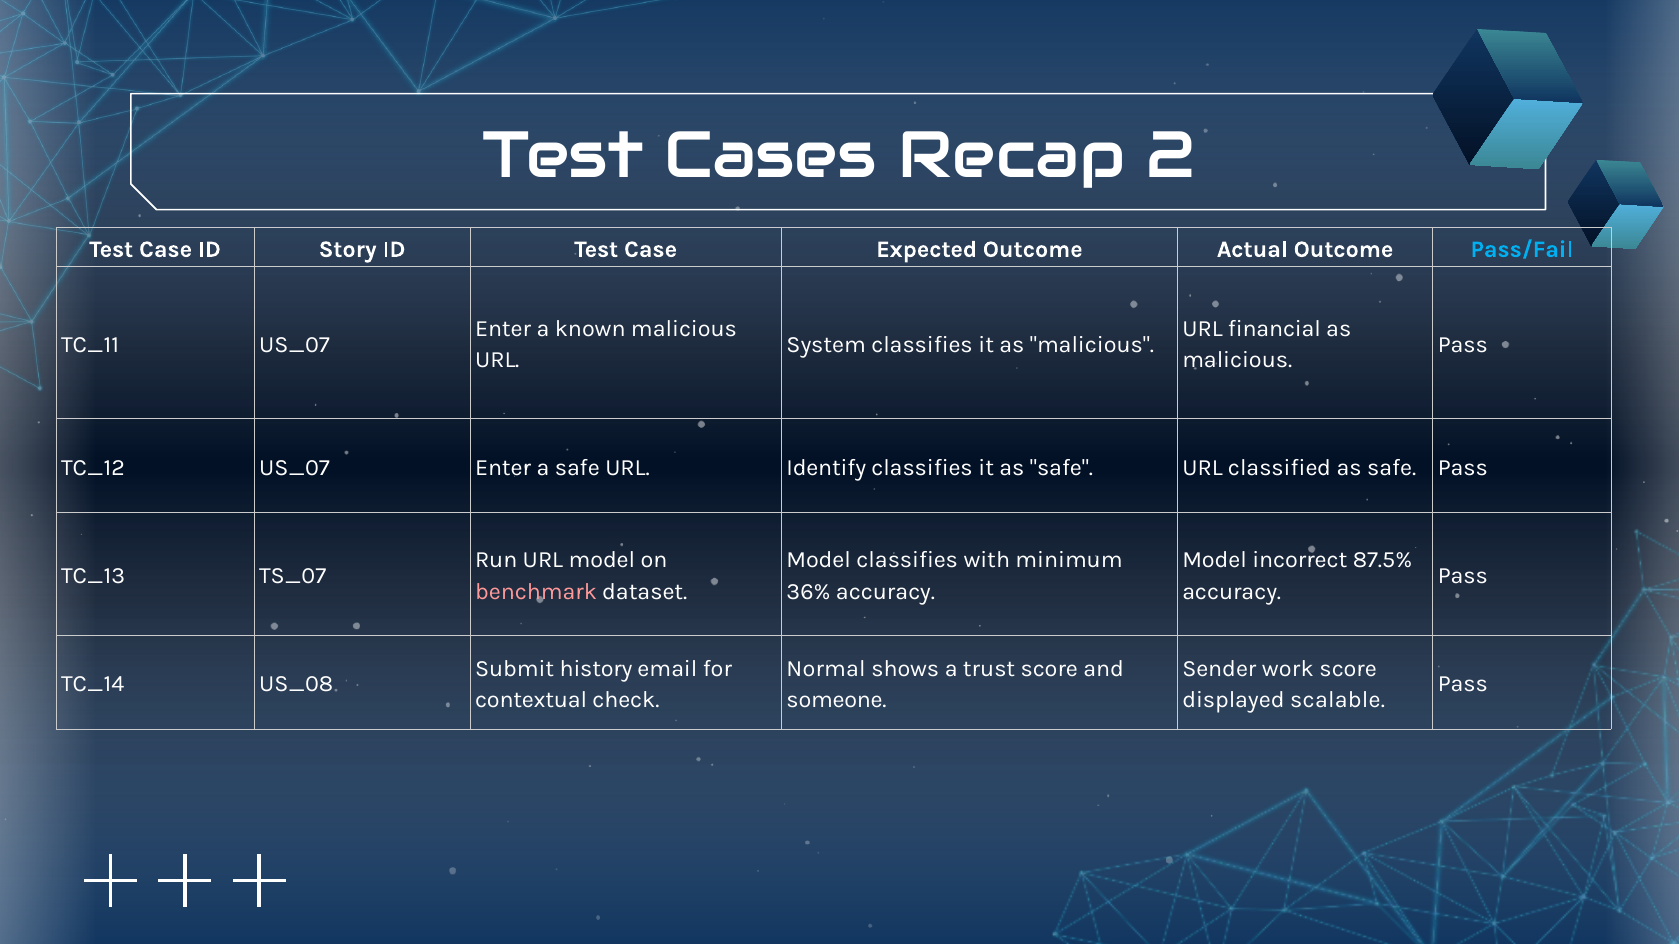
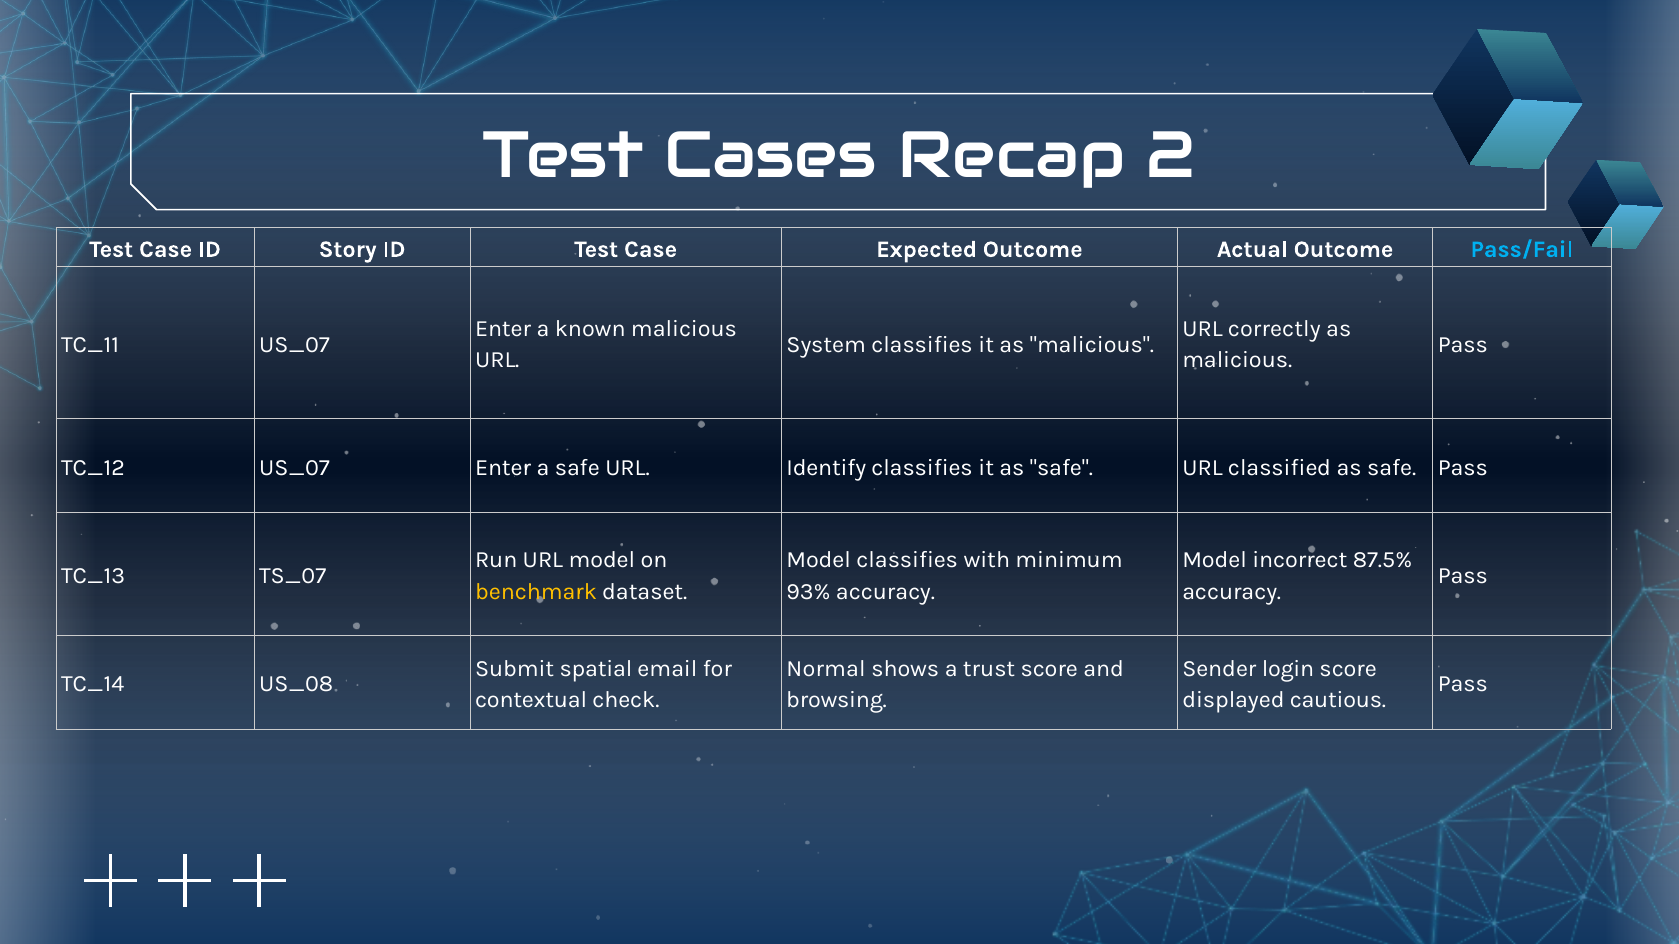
financial: financial -> correctly (1274, 329)
benchmark colour: pink -> yellow (536, 592)
36%: 36% -> 93% (809, 592)
history: history -> spatial (596, 669)
work: work -> login (1288, 669)
someone: someone -> browsing (837, 700)
scalable: scalable -> cautious (1338, 700)
